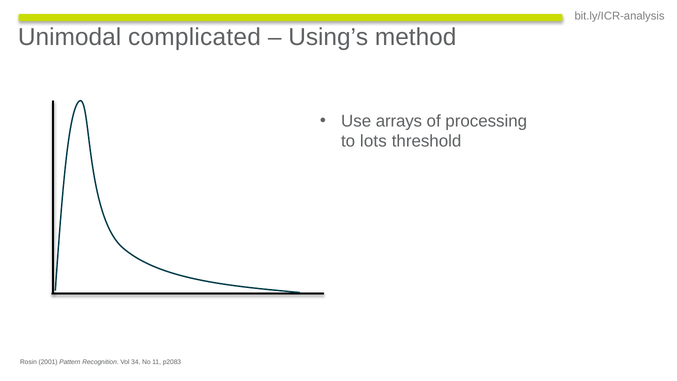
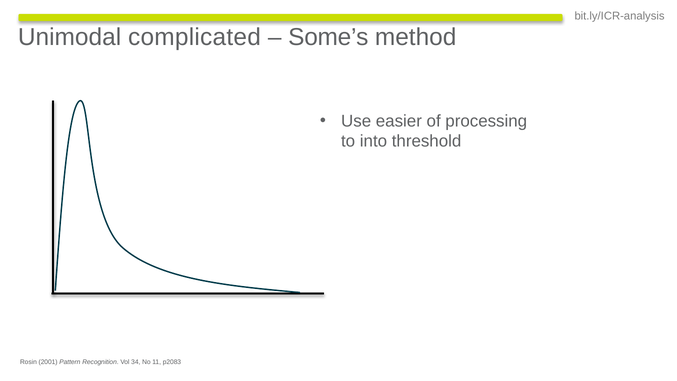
Using’s: Using’s -> Some’s (328, 37)
arrays: arrays -> easier (399, 121)
lots: lots -> into (373, 141)
